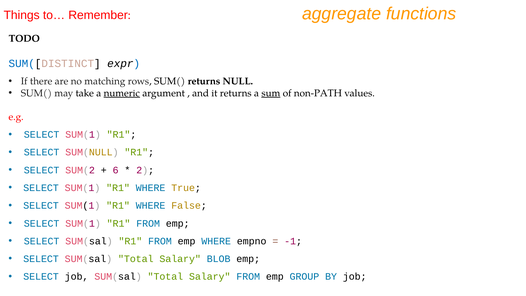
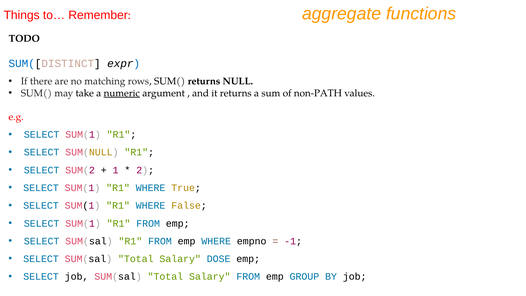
sum underline: present -> none (271, 93)
6: 6 -> 1 (116, 170)
BLOB: BLOB -> DOSE (219, 259)
